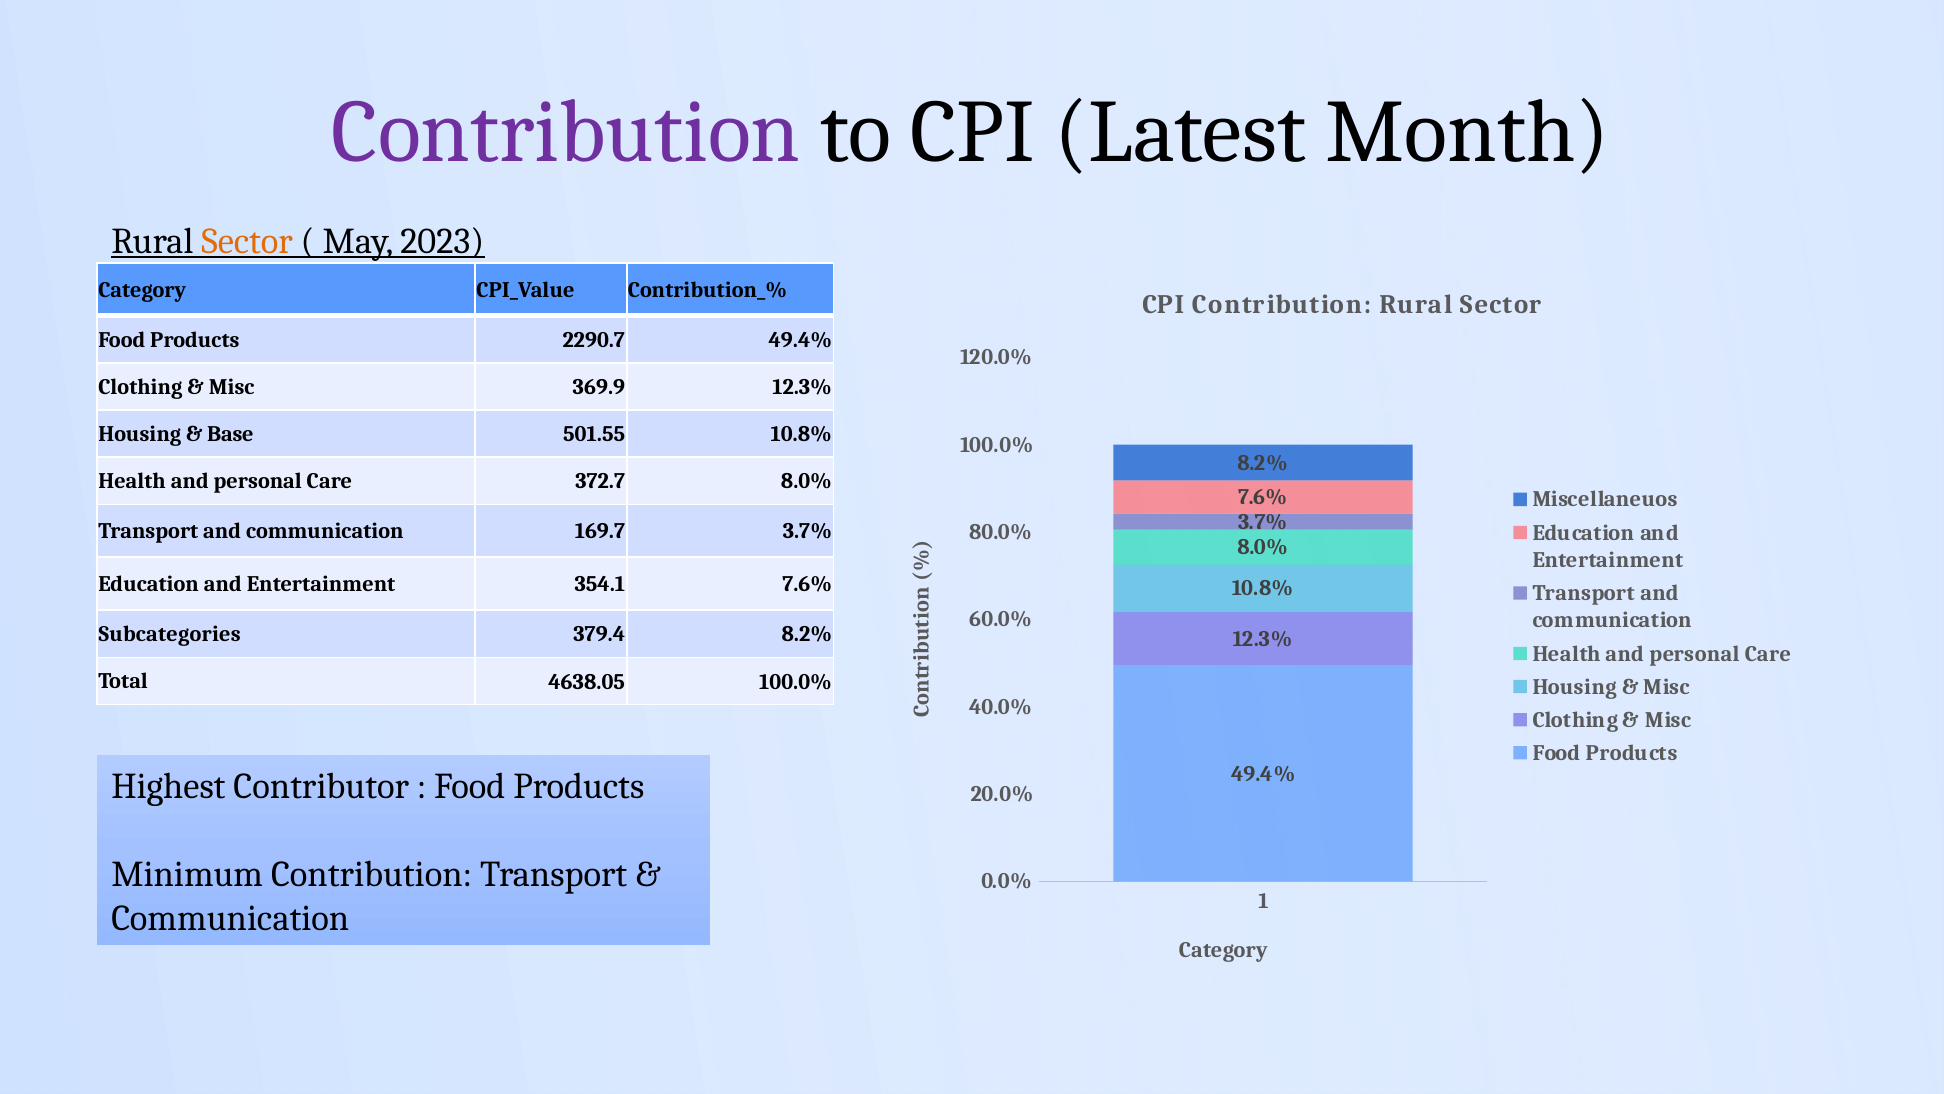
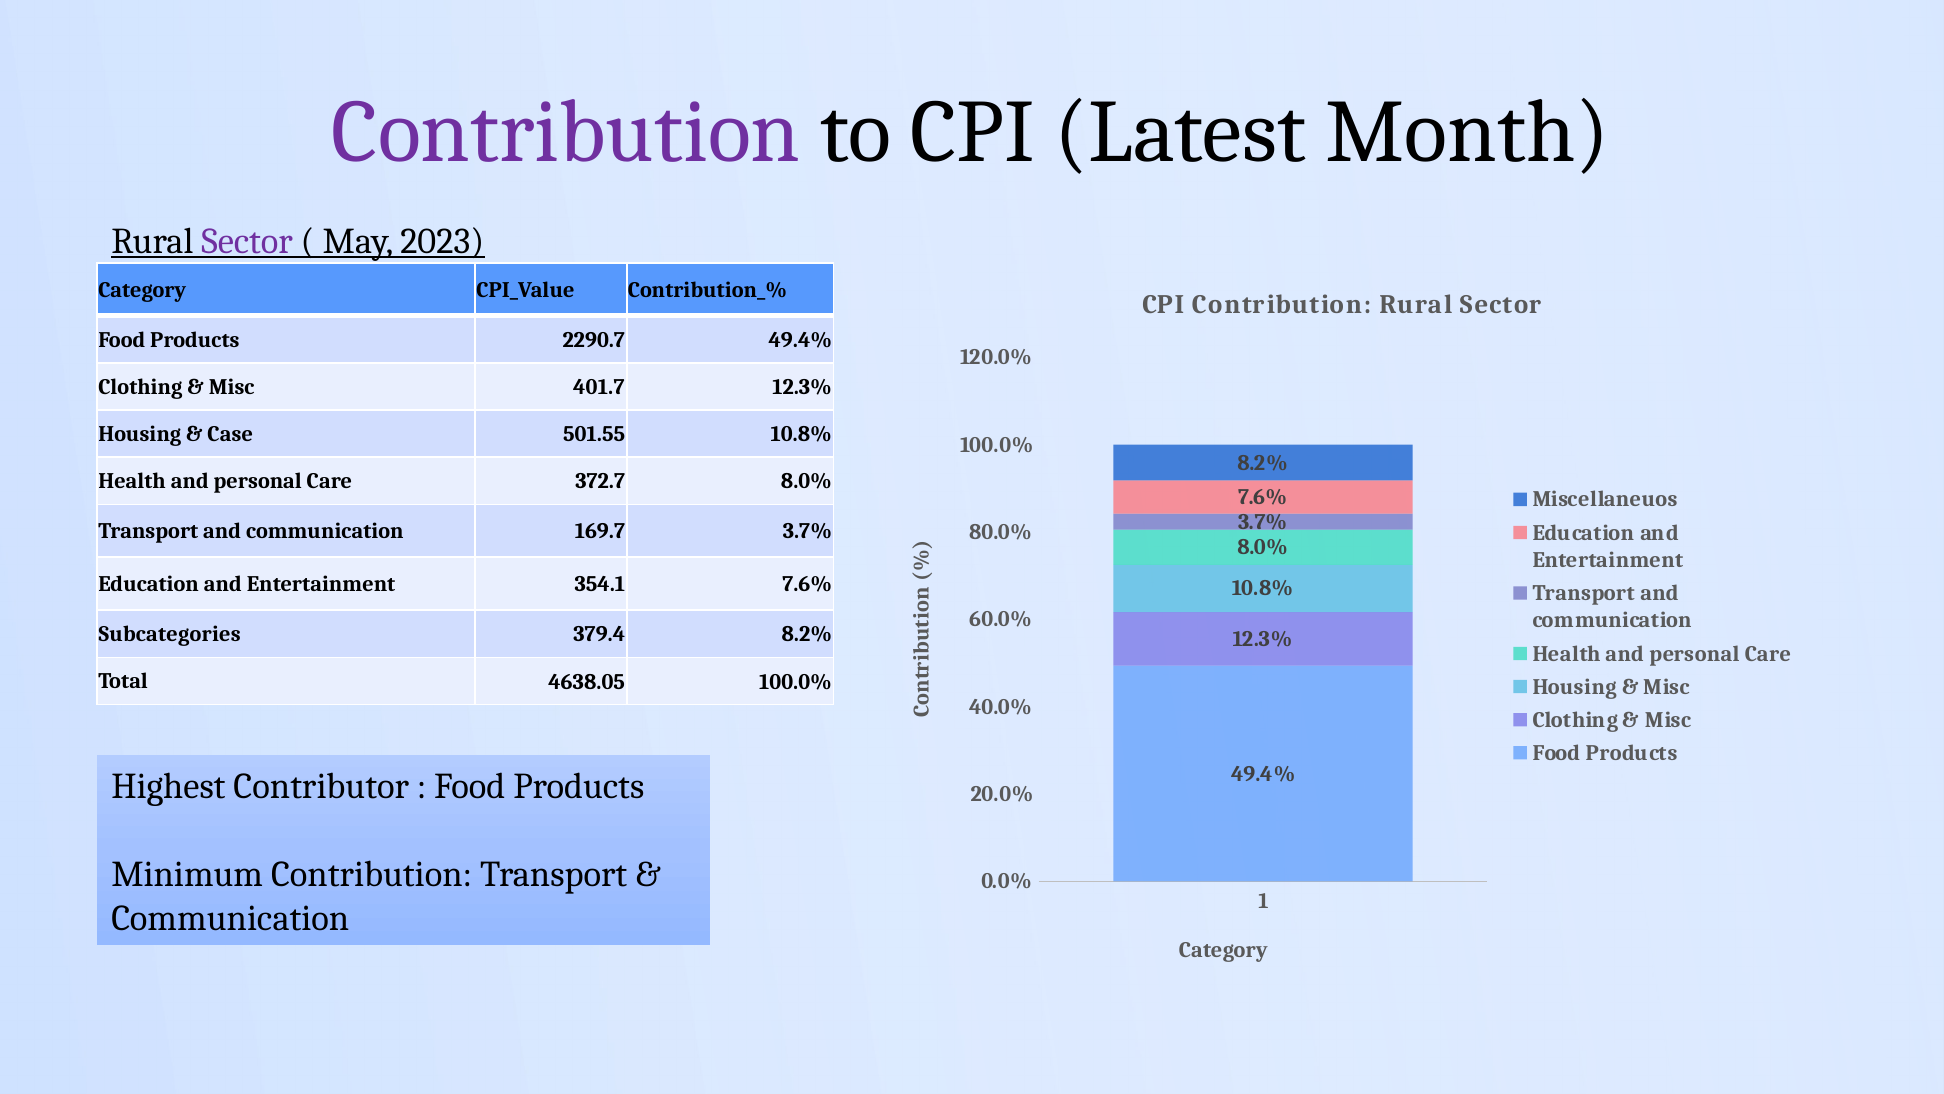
Sector colour: orange -> purple (247, 241)
369.9: 369.9 -> 401.7 (599, 387)
Base: Base -> Case (230, 434)
